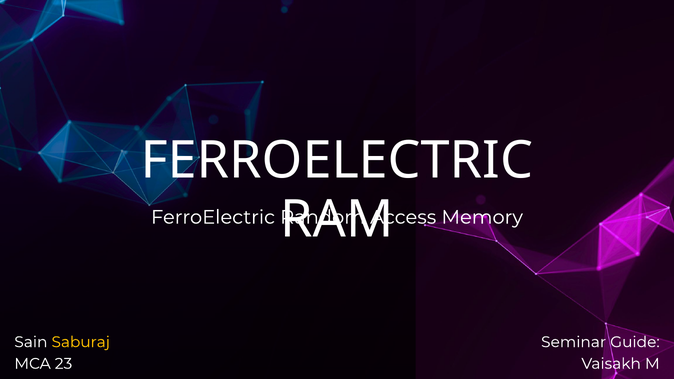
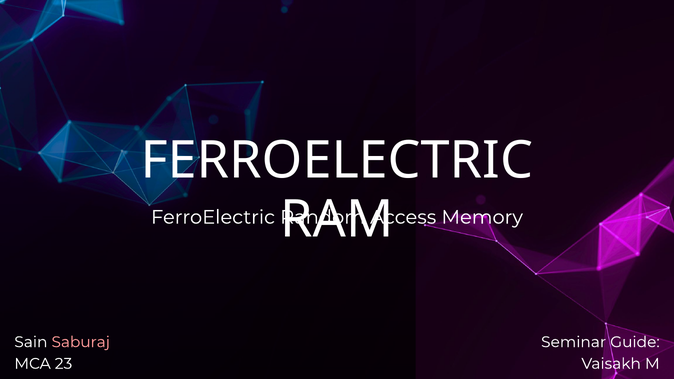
Saburaj colour: yellow -> pink (81, 342)
